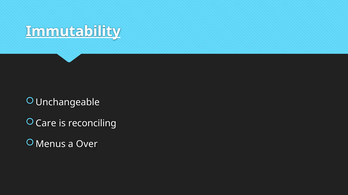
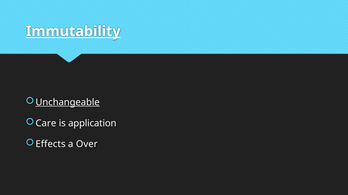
Unchangeable underline: none -> present (68, 103)
reconciling: reconciling -> application (92, 124)
Menus: Menus -> Effects (51, 145)
